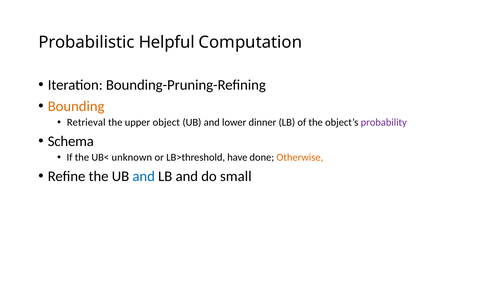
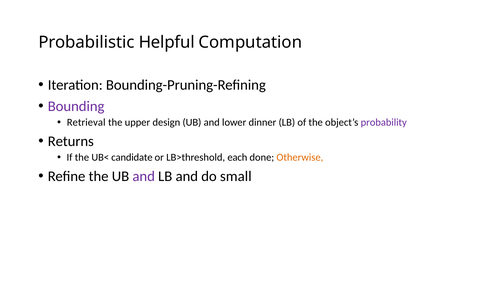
Bounding colour: orange -> purple (76, 106)
object: object -> design (166, 122)
Schema: Schema -> Returns (71, 141)
unknown: unknown -> candidate (132, 157)
have: have -> each (237, 157)
and colour: blue -> purple (144, 176)
